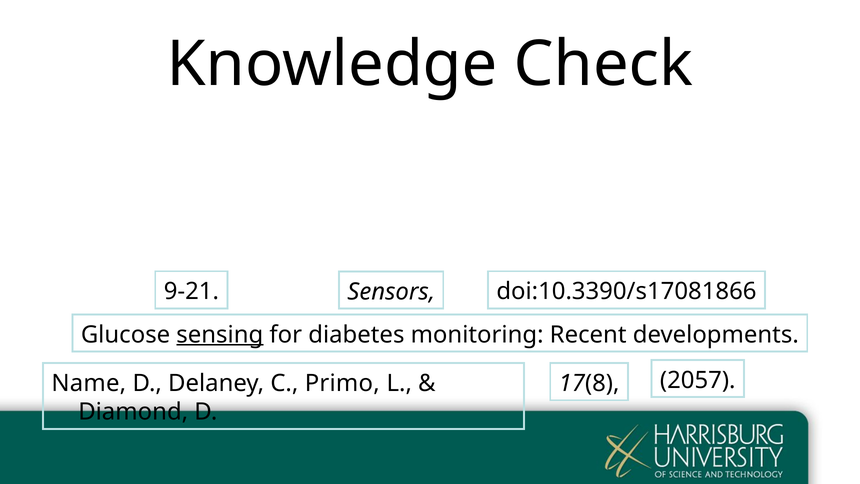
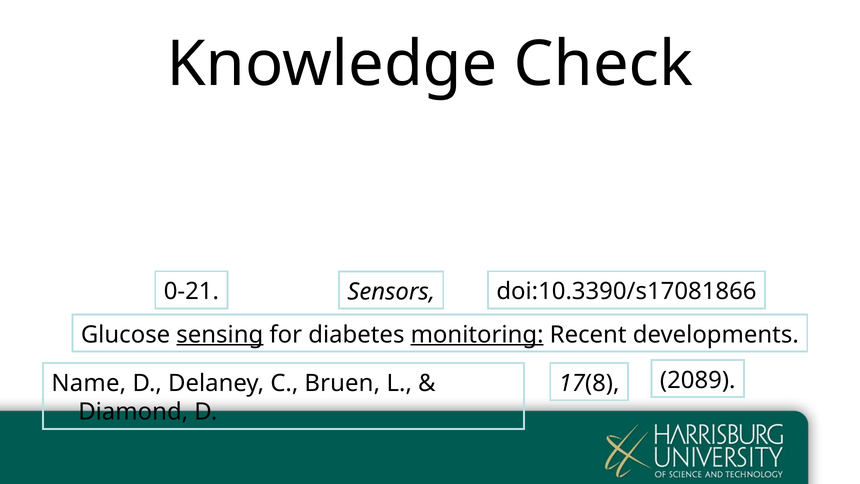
9-21: 9-21 -> 0-21 (191, 291)
monitoring underline: none -> present (477, 335)
2057: 2057 -> 2089 (698, 380)
Primo: Primo -> Bruen (342, 383)
